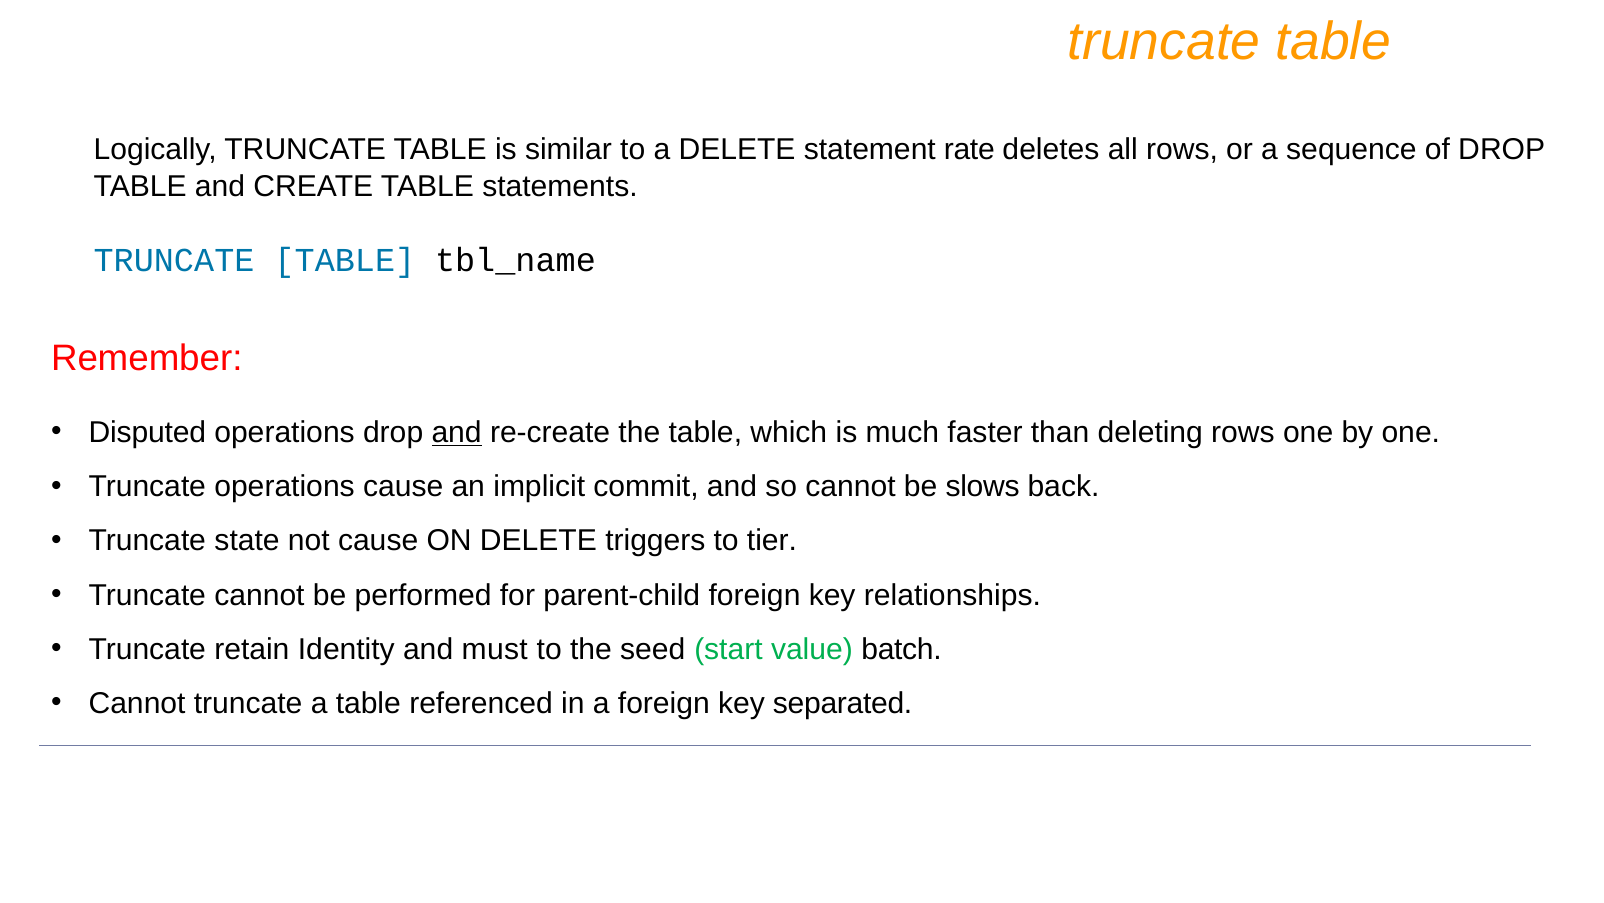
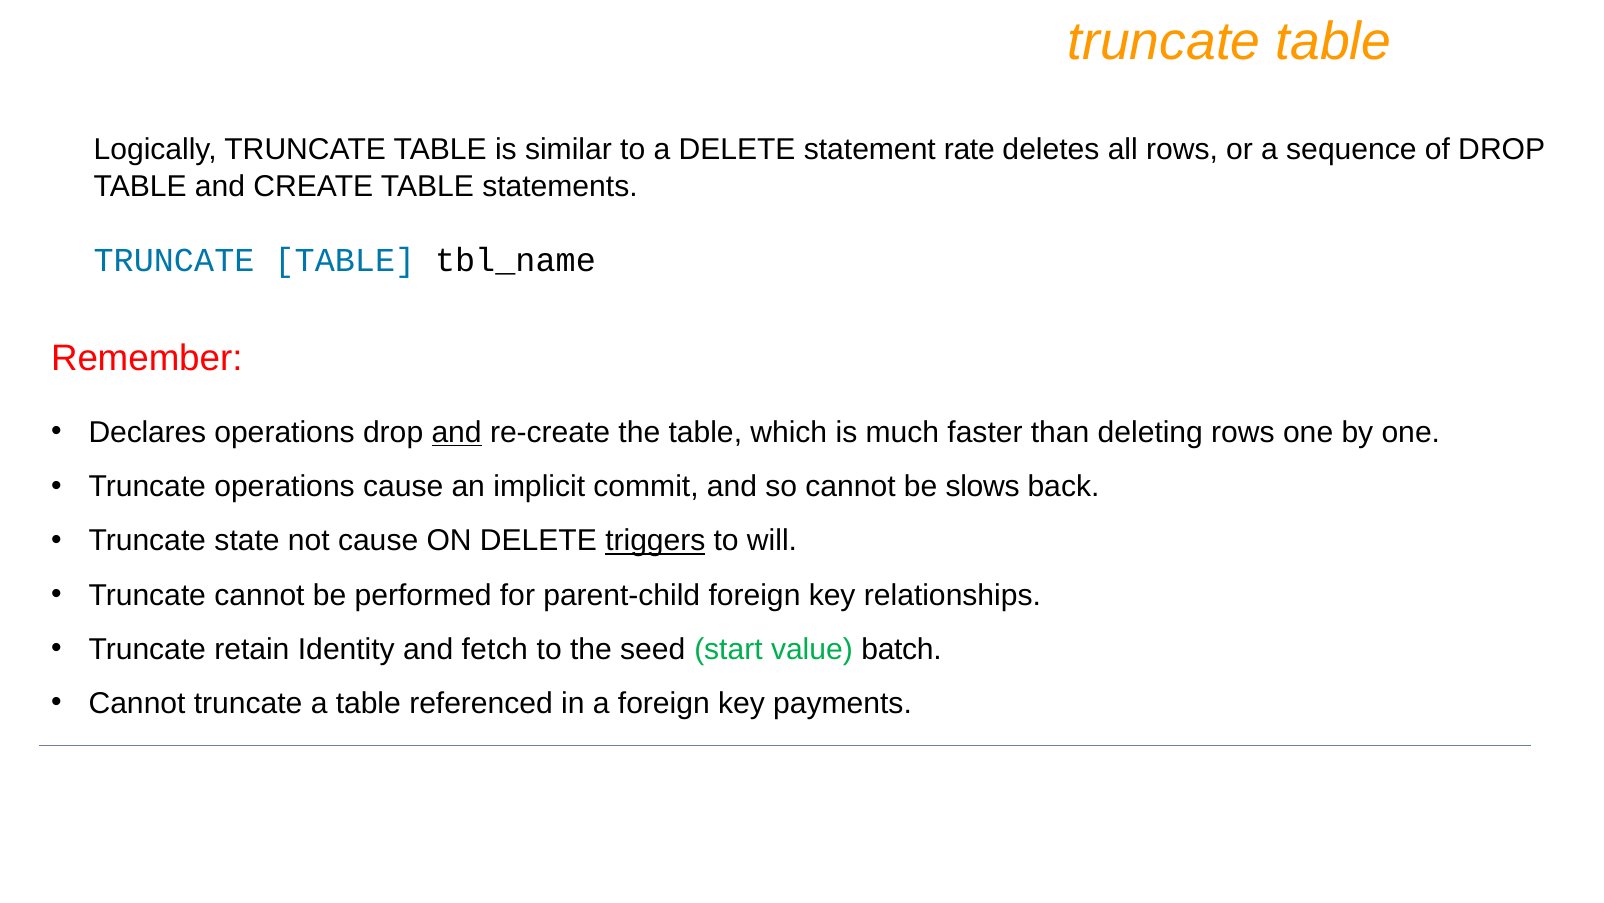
Disputed: Disputed -> Declares (147, 432)
triggers underline: none -> present (655, 540)
tier: tier -> will (772, 540)
must: must -> fetch (495, 649)
separated: separated -> payments (842, 703)
